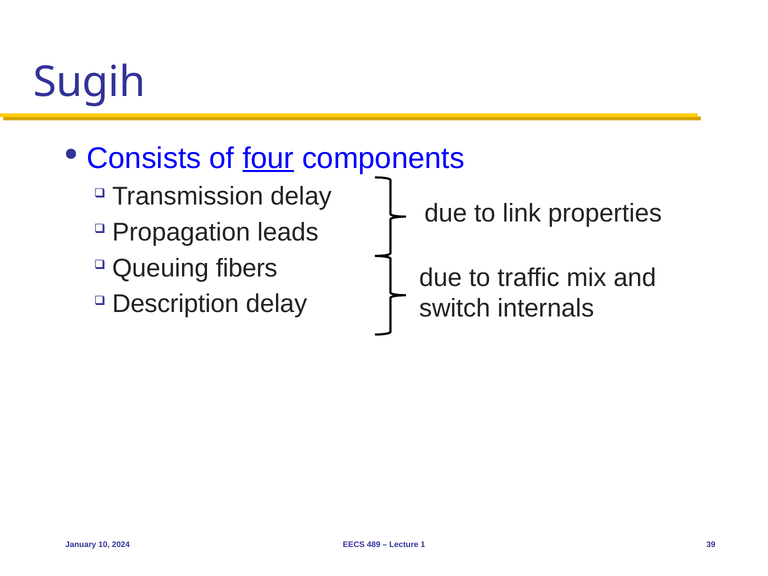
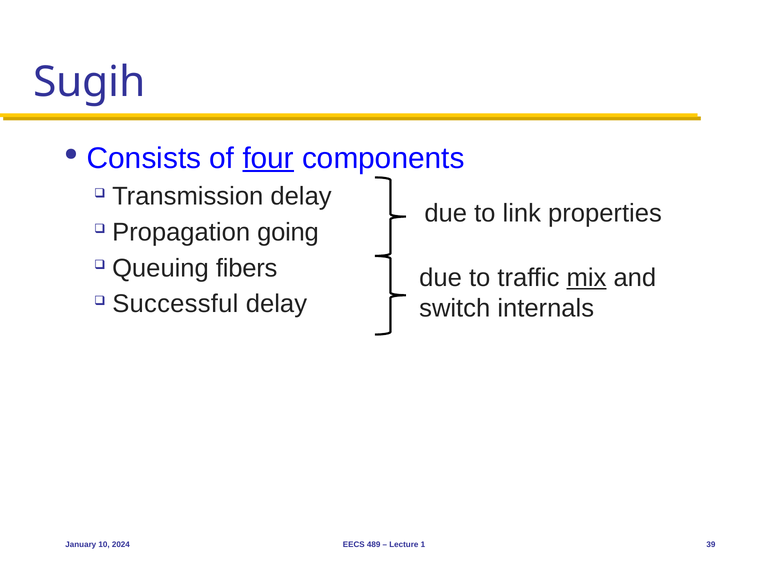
leads: leads -> going (288, 232)
mix underline: none -> present (586, 278)
Description: Description -> Successful (175, 304)
